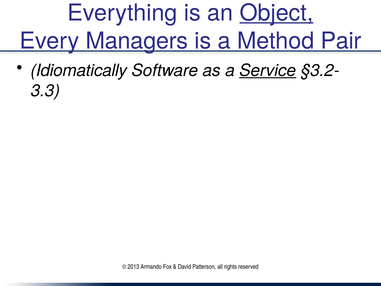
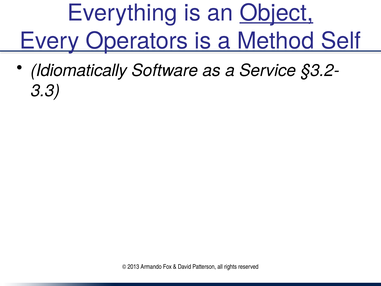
Managers: Managers -> Operators (137, 41)
Pair: Pair -> Self (341, 41)
Service underline: present -> none (268, 70)
